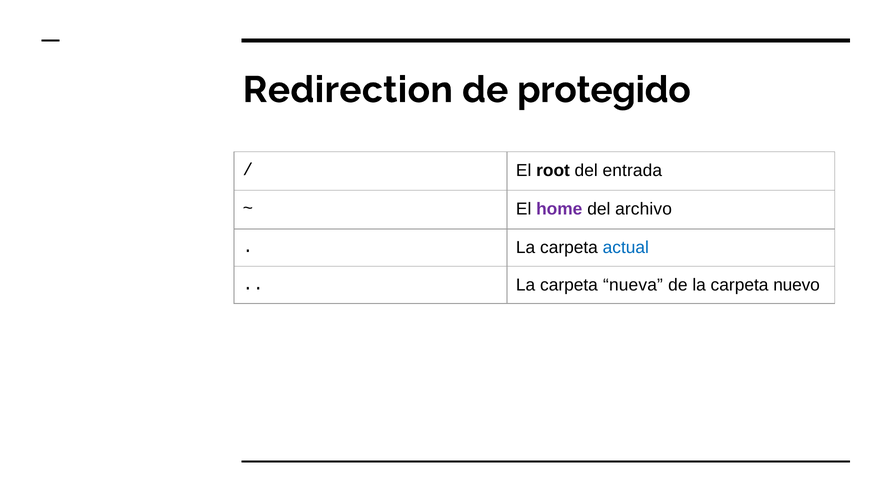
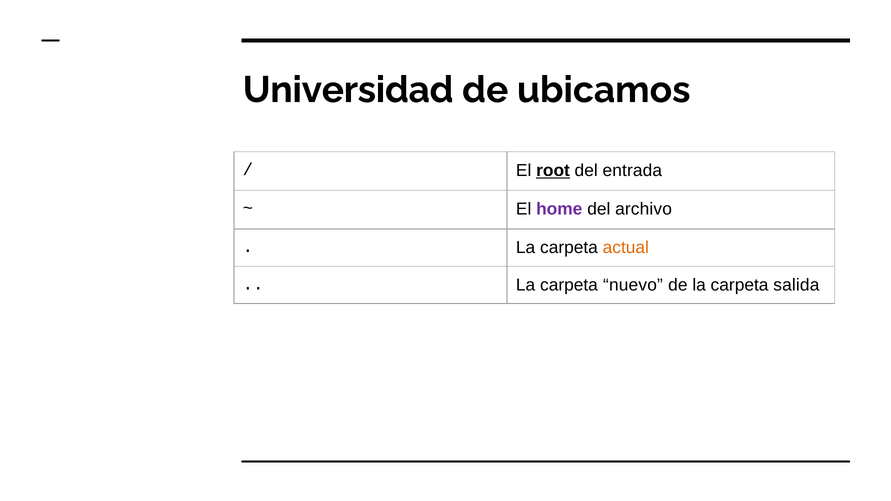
Redirection: Redirection -> Universidad (348, 90)
protegido: protegido -> ubicamos (604, 90)
root underline: none -> present (553, 171)
actual colour: blue -> orange (626, 248)
nueva: nueva -> nuevo (633, 285)
nuevo: nuevo -> salida (796, 285)
